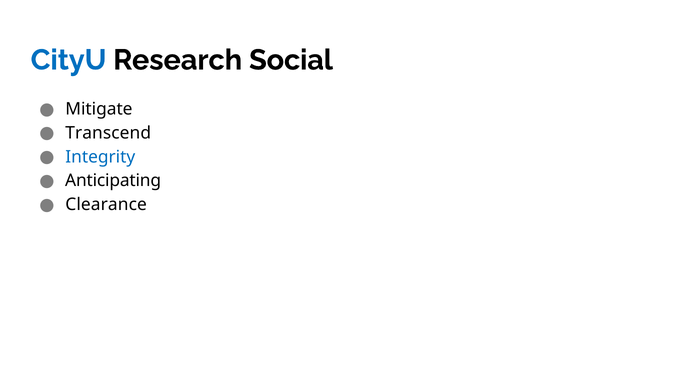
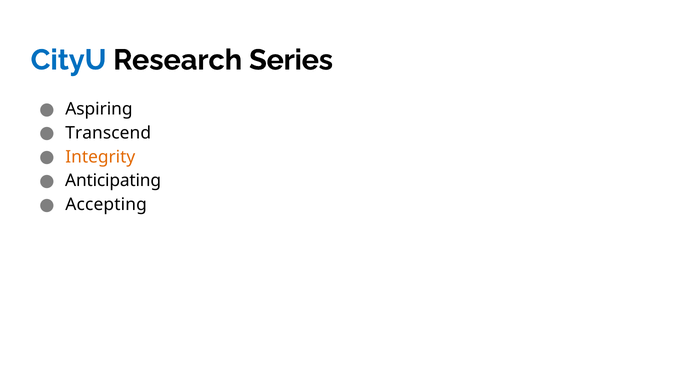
Social: Social -> Series (291, 60)
Mitigate: Mitigate -> Aspiring (99, 109)
Integrity colour: blue -> orange (100, 157)
Clearance: Clearance -> Accepting (106, 205)
